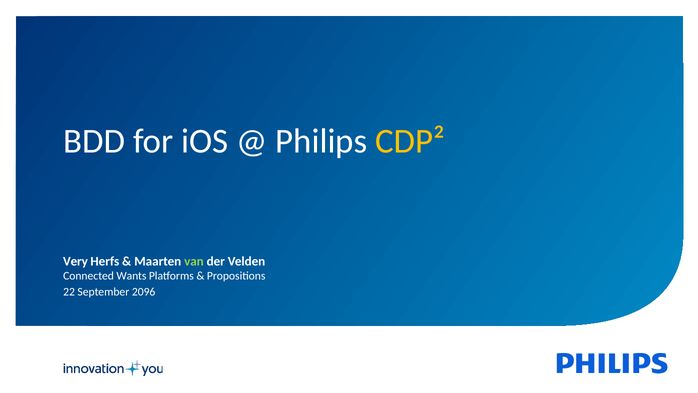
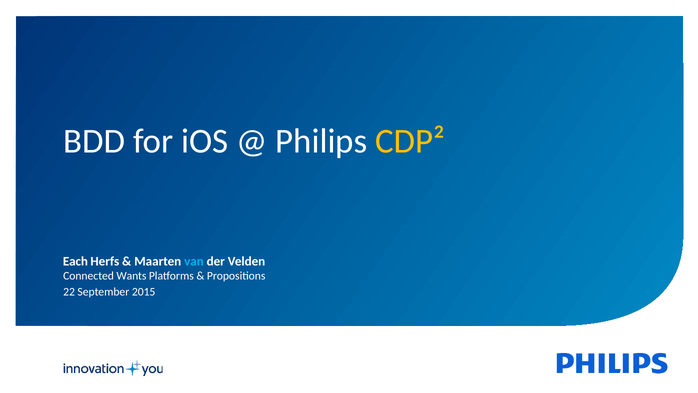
Very: Very -> Each (75, 261)
van colour: light green -> light blue (194, 261)
2096: 2096 -> 2015 (144, 292)
